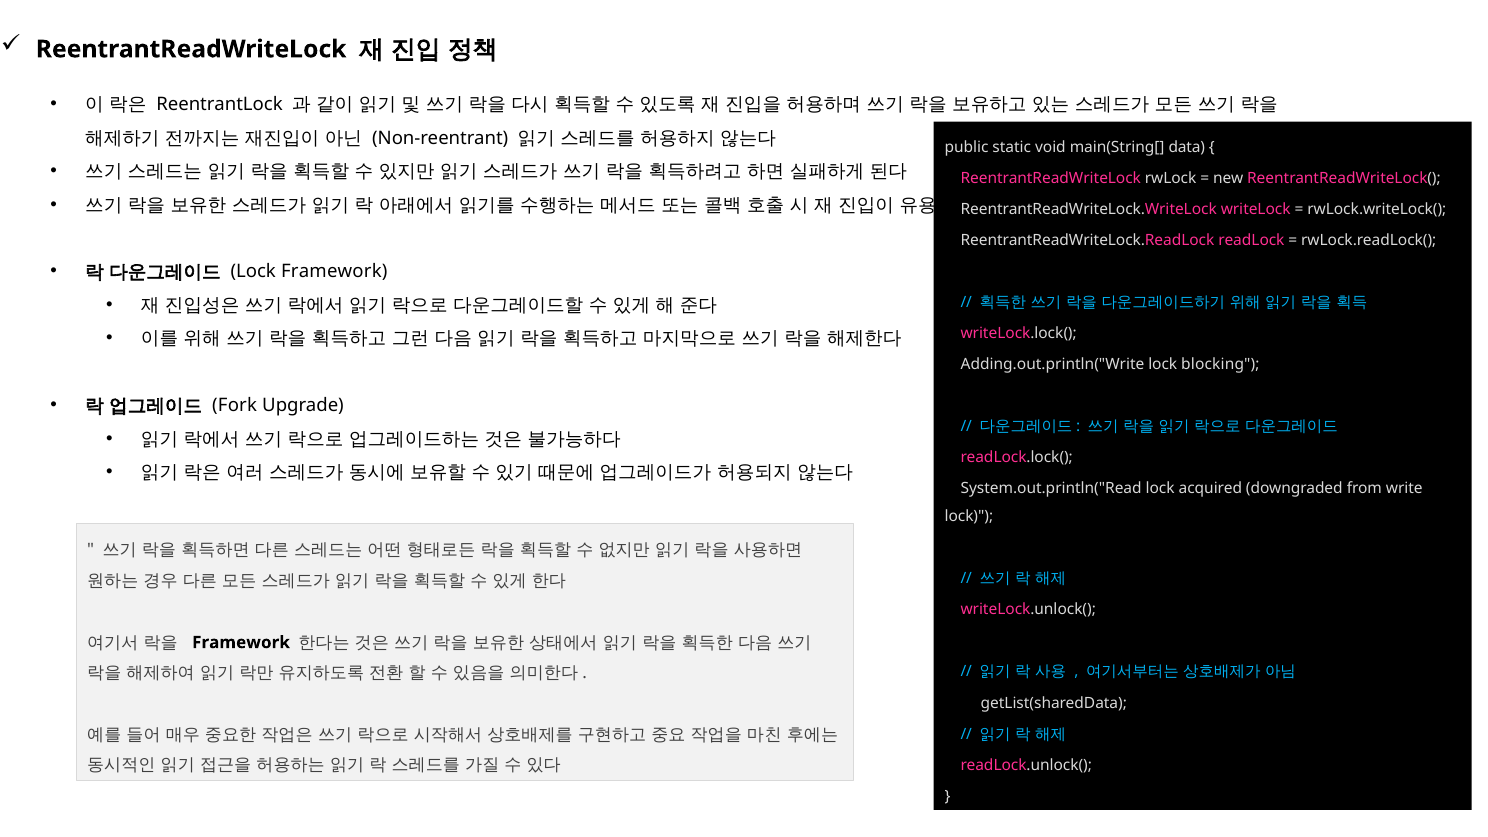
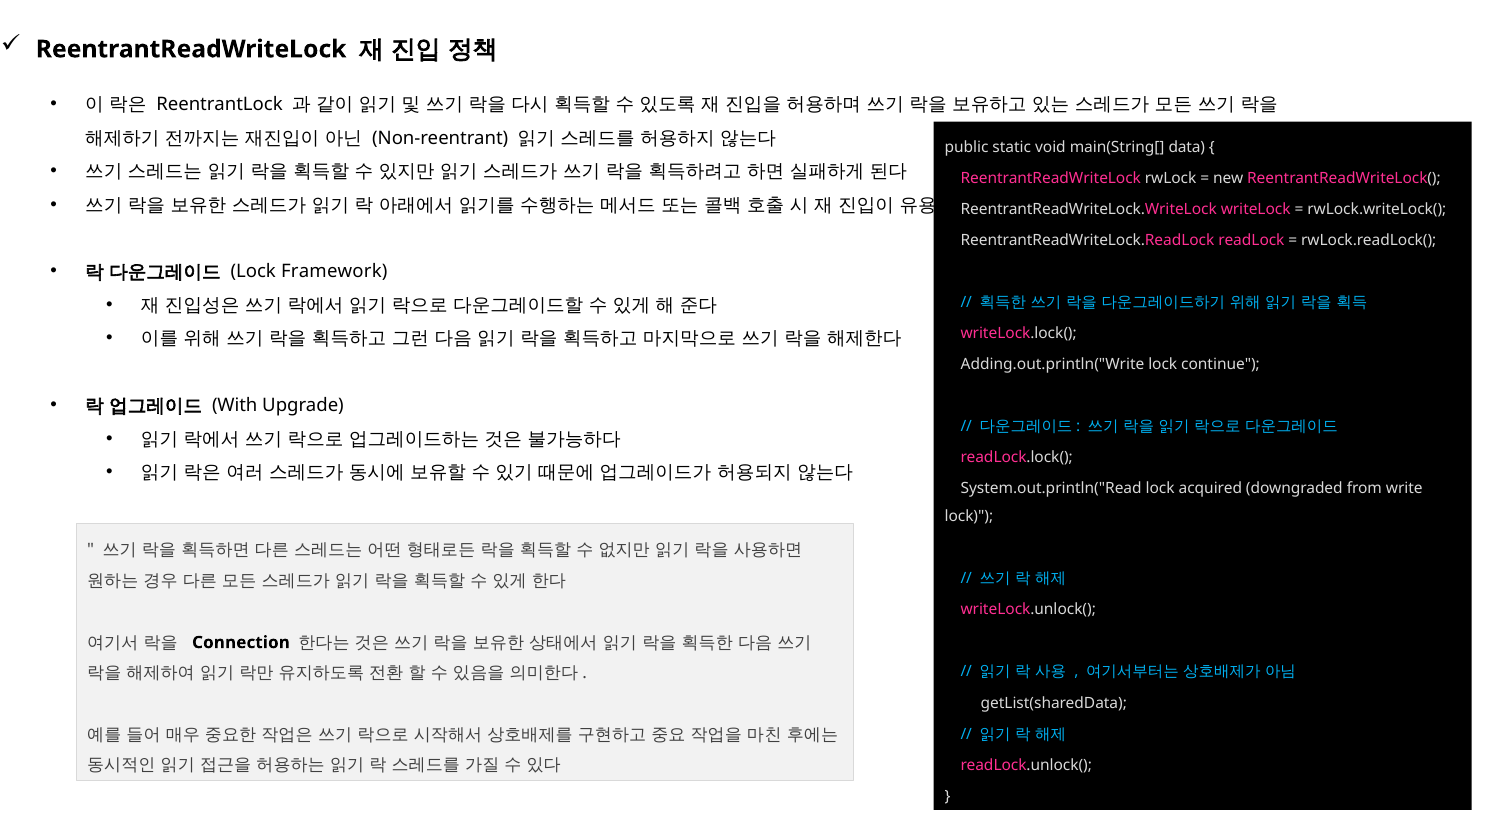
blocking: blocking -> continue (1221, 364)
Fork: Fork -> With (235, 406)
Framework: Framework -> Connection (241, 642)
